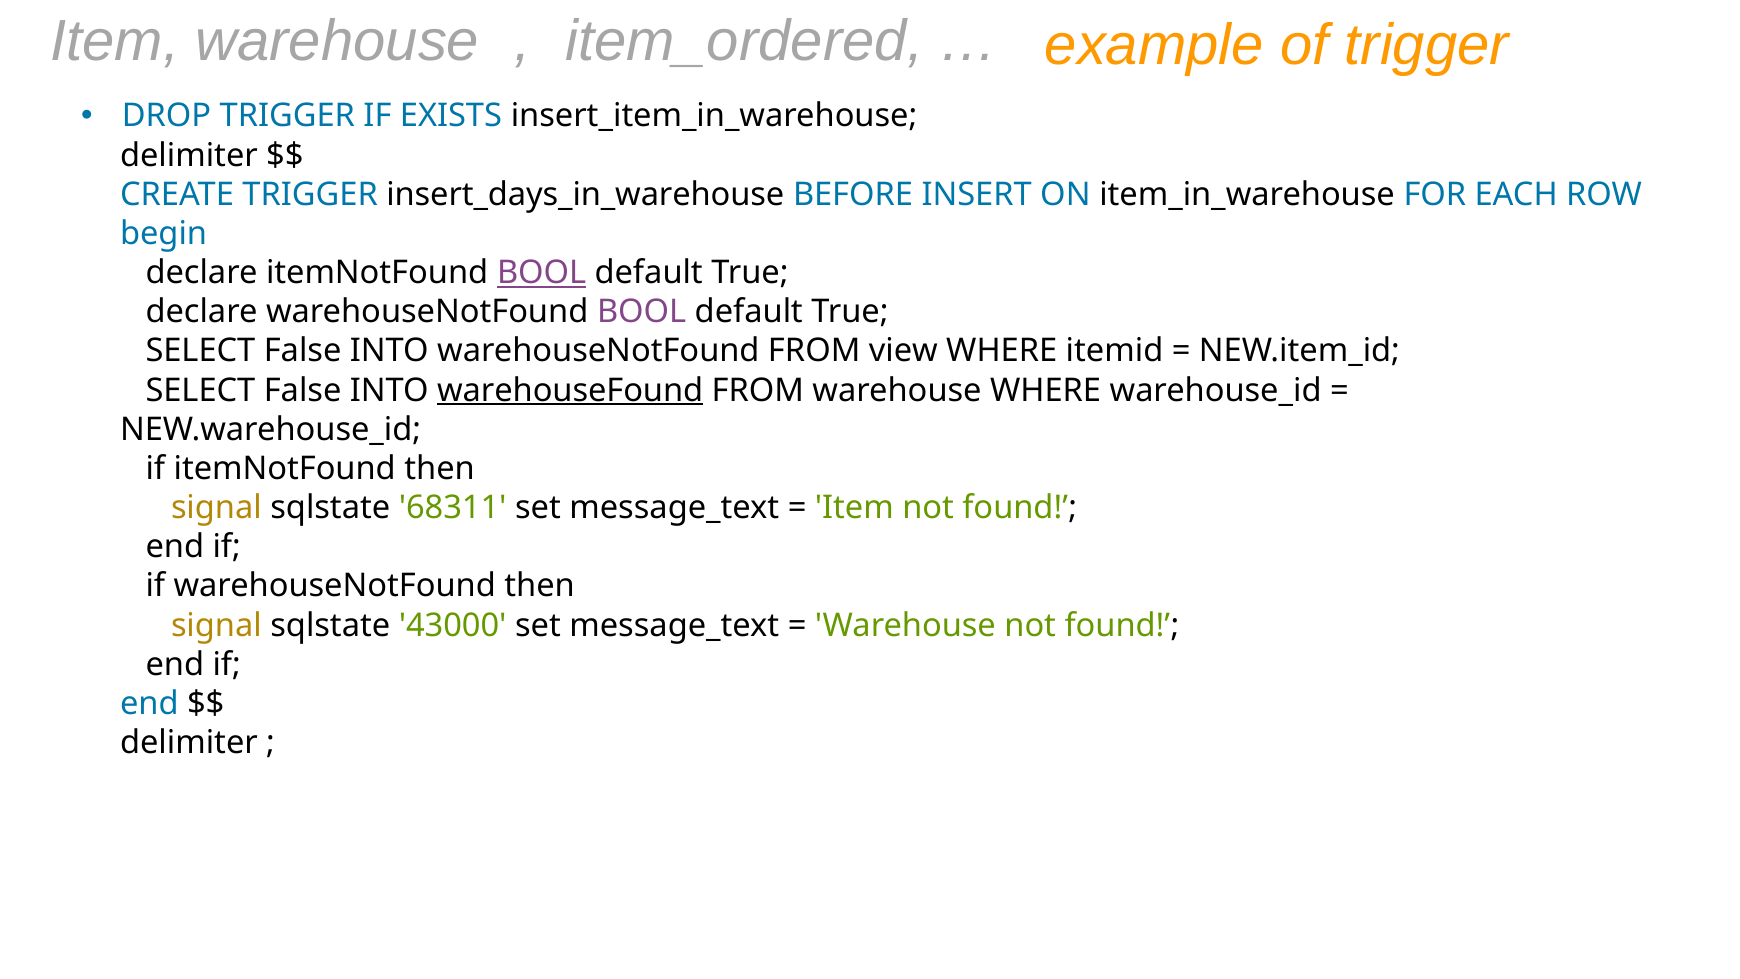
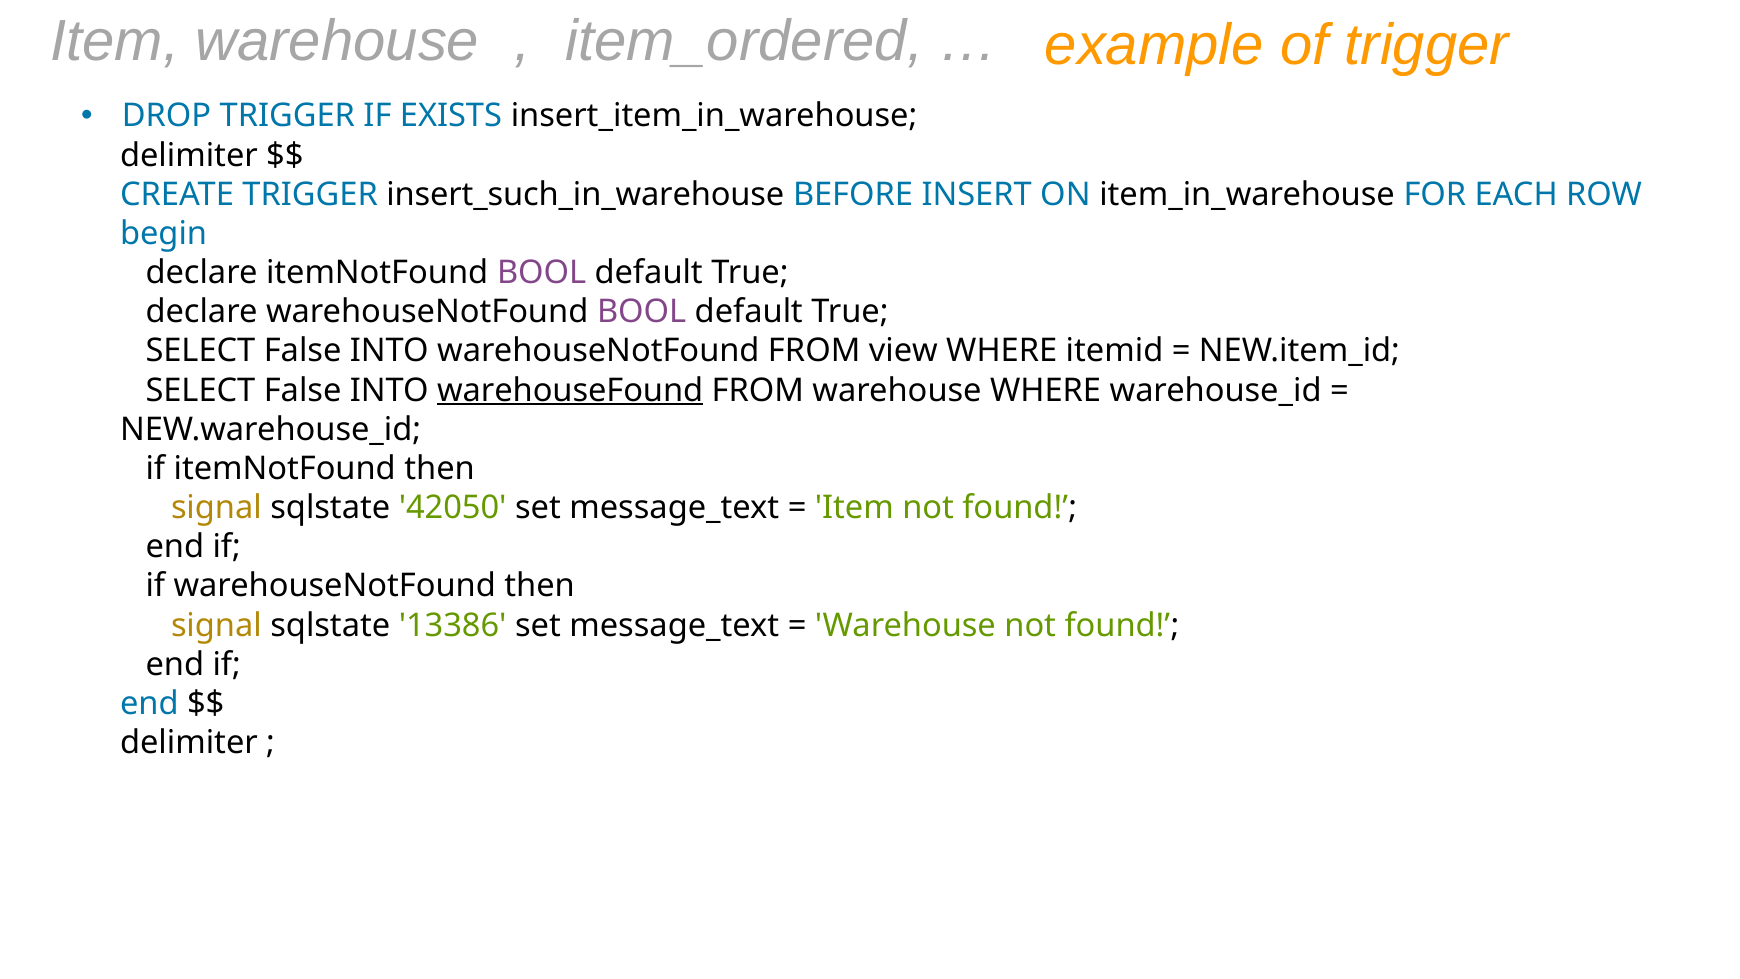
insert_days_in_warehouse: insert_days_in_warehouse -> insert_such_in_warehouse (585, 194)
BOOL underline: present -> none (542, 273)
68311: 68311 -> 42050 (453, 508)
43000: 43000 -> 13386 (453, 625)
